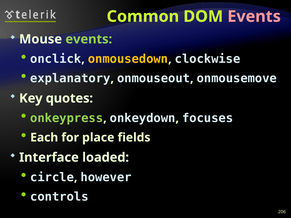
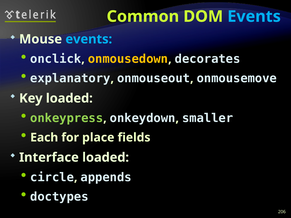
Events colour: pink -> light blue (254, 16)
events colour: light green -> light blue (89, 39)
clockwise: clockwise -> decorates (208, 59)
Key quotes: quotes -> loaded (69, 98)
focuses: focuses -> smaller (208, 118)
however: however -> appends (106, 177)
controls: controls -> doctypes (59, 197)
